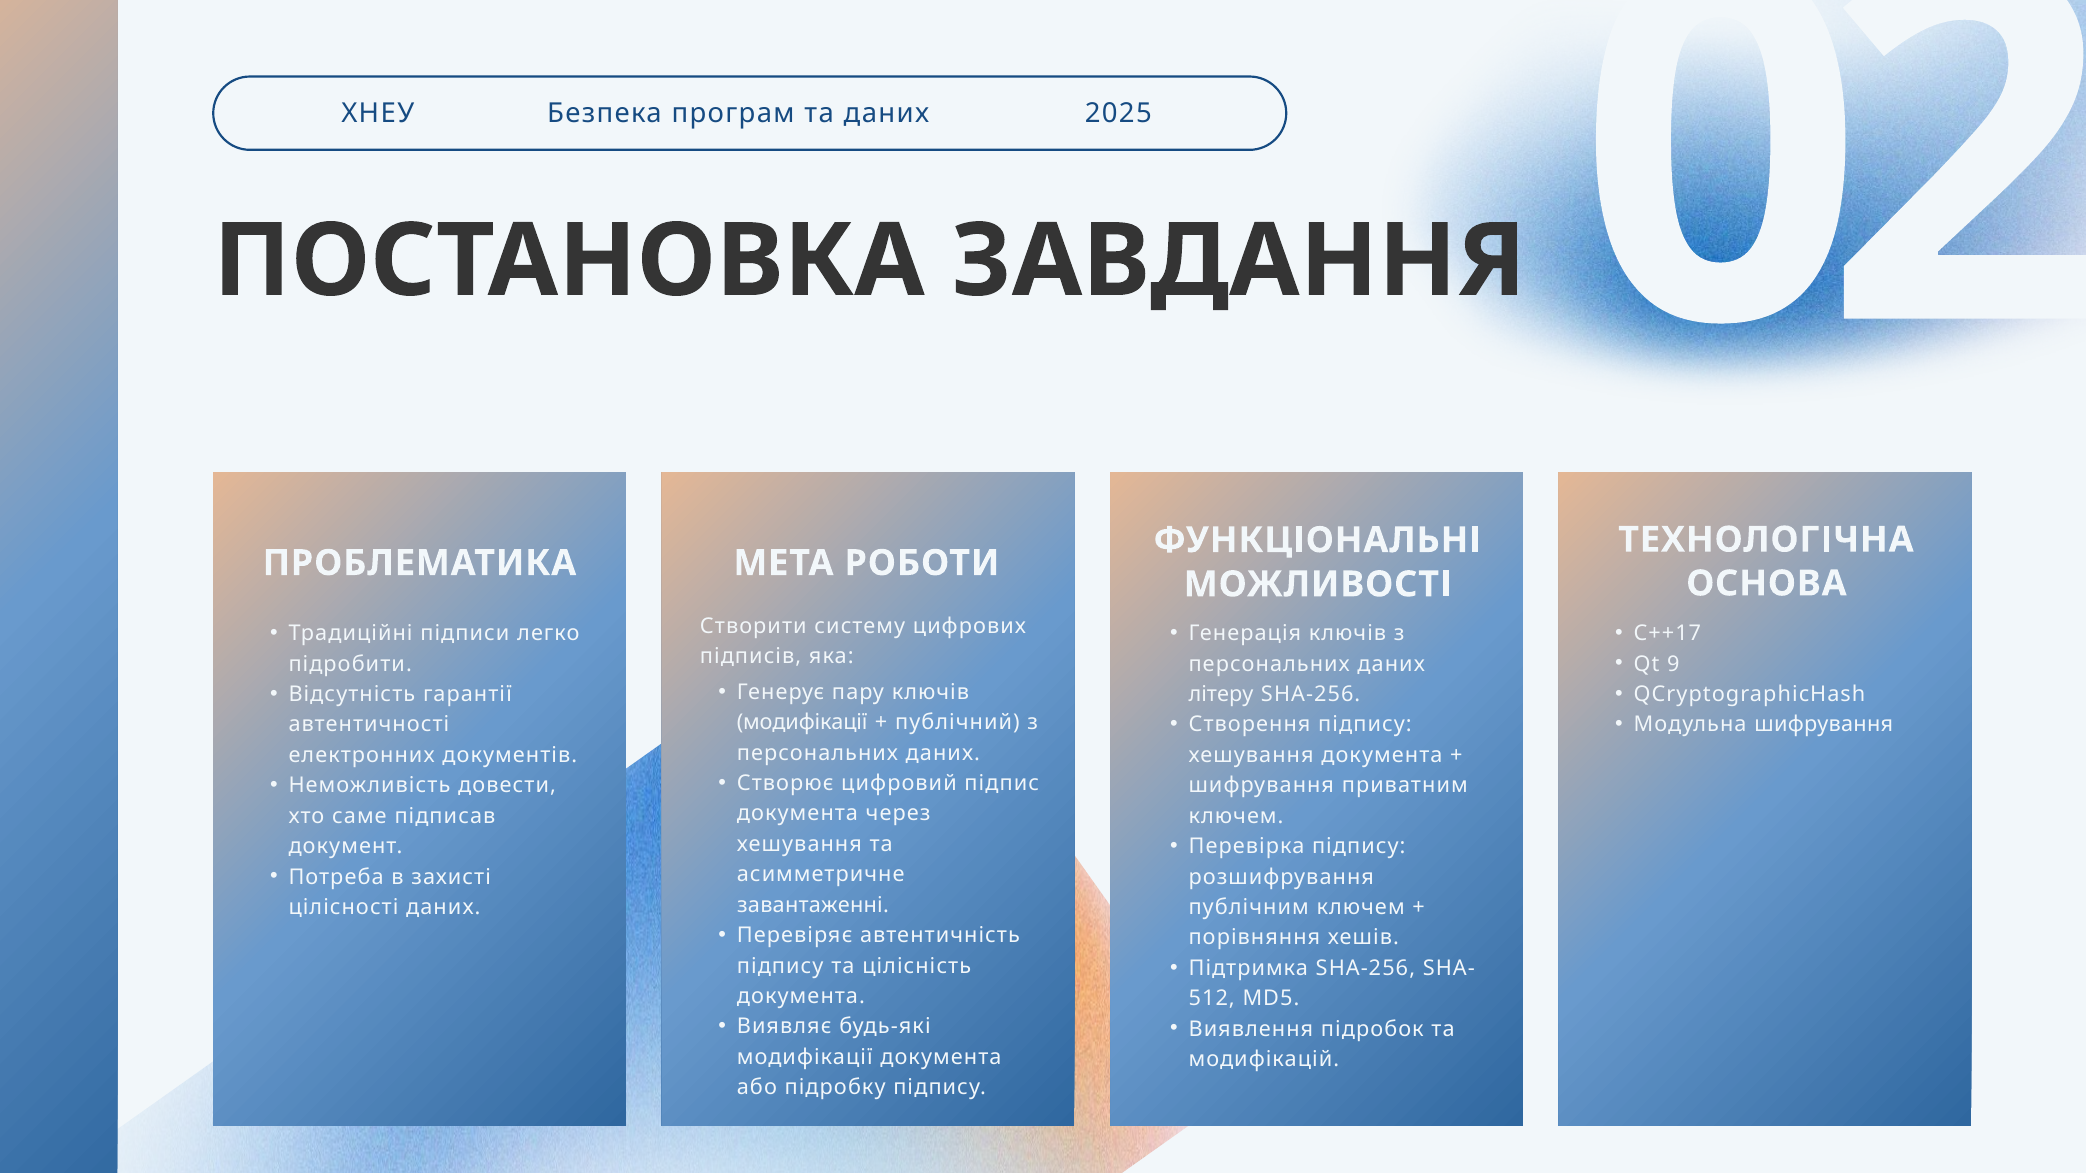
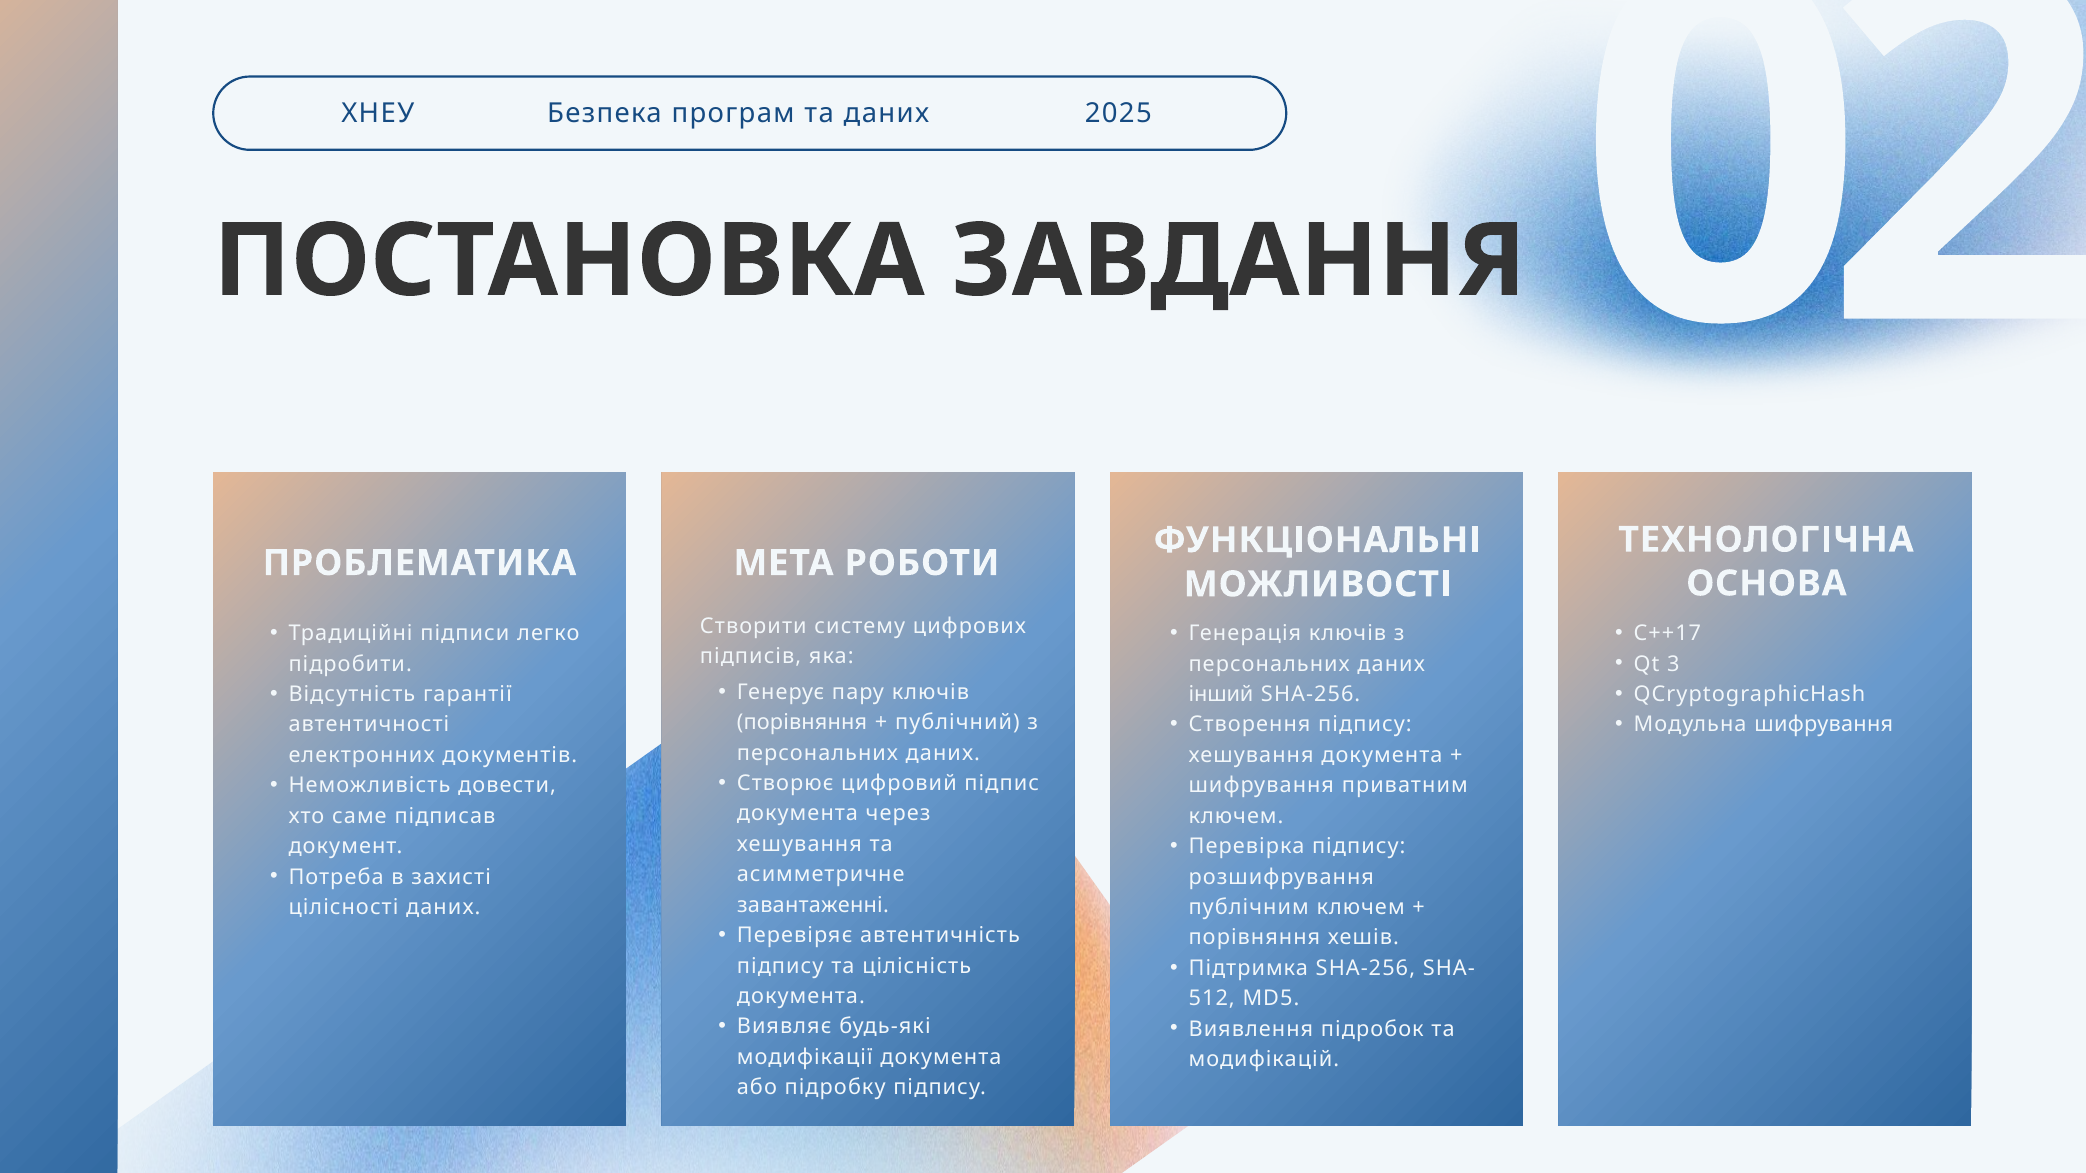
9: 9 -> 3 (1673, 664)
літеру: літеру -> інший (1221, 695)
модифікації: модифікації -> порівняння (802, 723)
